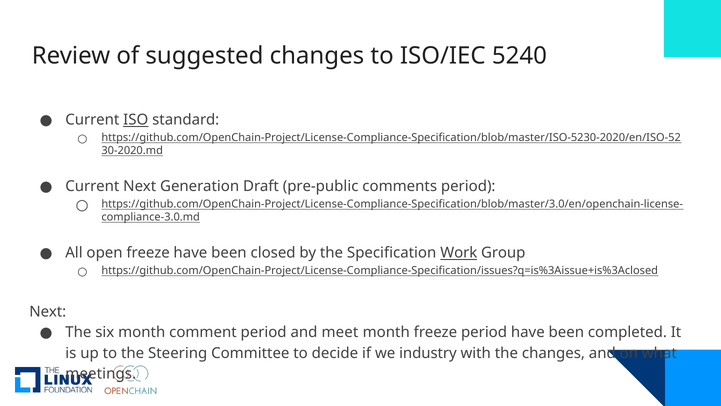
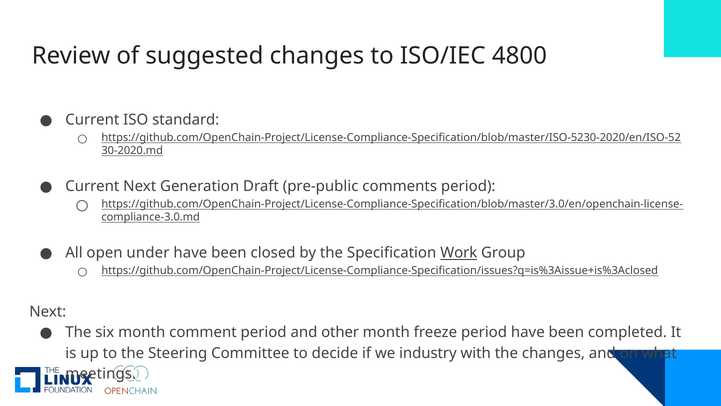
5240: 5240 -> 4800 (519, 56)
ISO underline: present -> none (136, 120)
open freeze: freeze -> under (148, 253)
meet: meet -> other (340, 332)
